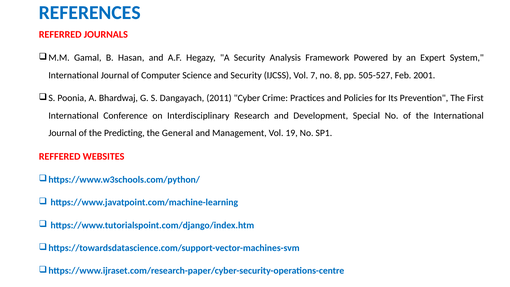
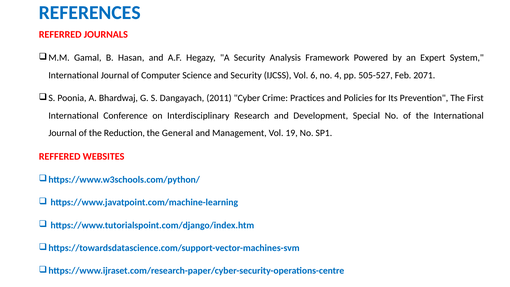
7: 7 -> 6 (314, 75)
8: 8 -> 4 (338, 75)
2001: 2001 -> 2071 (424, 75)
Predicting: Predicting -> Reduction (124, 133)
